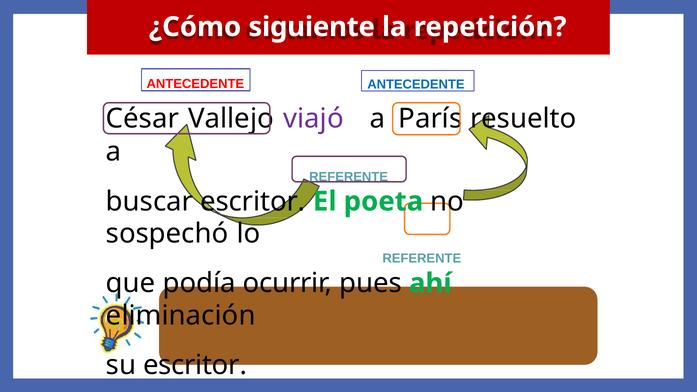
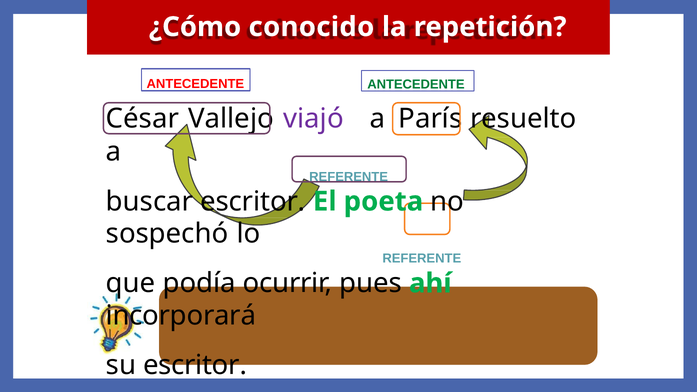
siguiente: siguiente -> conocido (311, 27)
ANTECEDENTE colour: blue -> green (416, 84)
eliminación: eliminación -> incorporará (181, 316)
